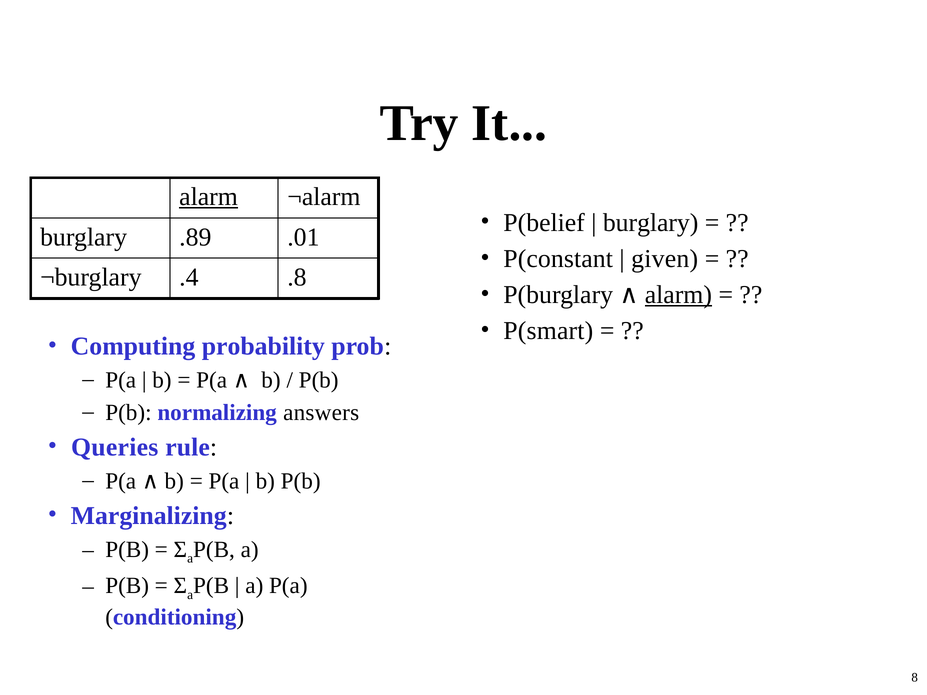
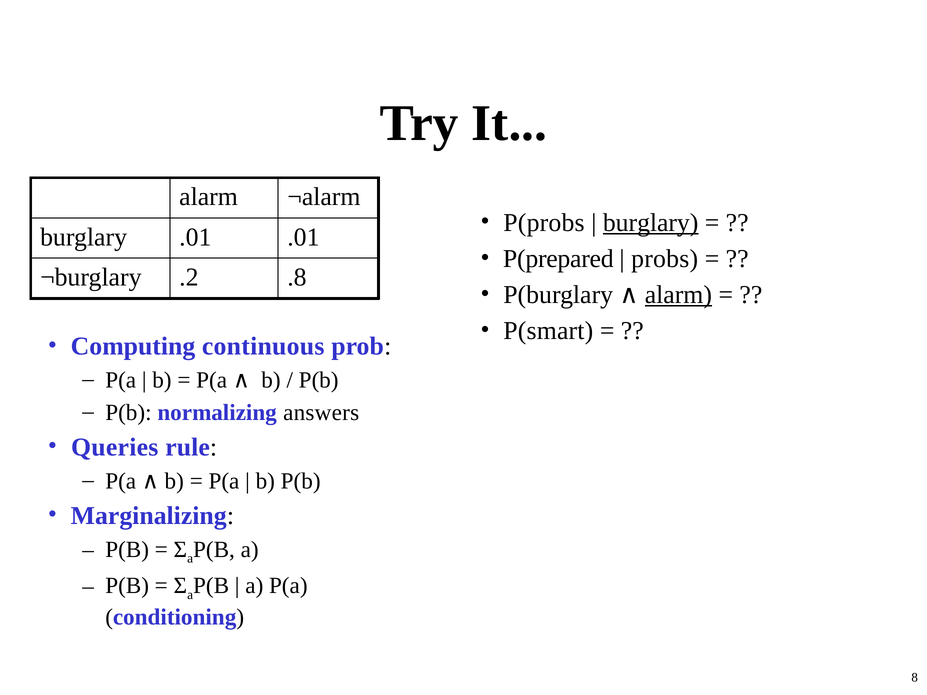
alarm underline: present -> none (209, 197)
P(belief: P(belief -> P(probs (544, 223)
burglary underline: none -> present (651, 223)
burglary .89: .89 -> .01 (195, 237)
P(constant: P(constant -> P(prepared (558, 259)
given: given -> probs (665, 259)
.4: .4 -> .2 (189, 277)
probability: probability -> continuous (263, 346)
